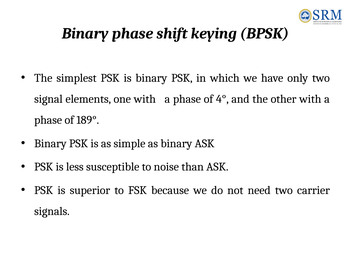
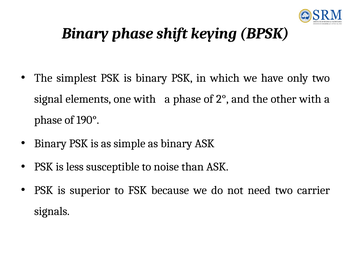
4°: 4° -> 2° (222, 99)
189°: 189° -> 190° (88, 120)
